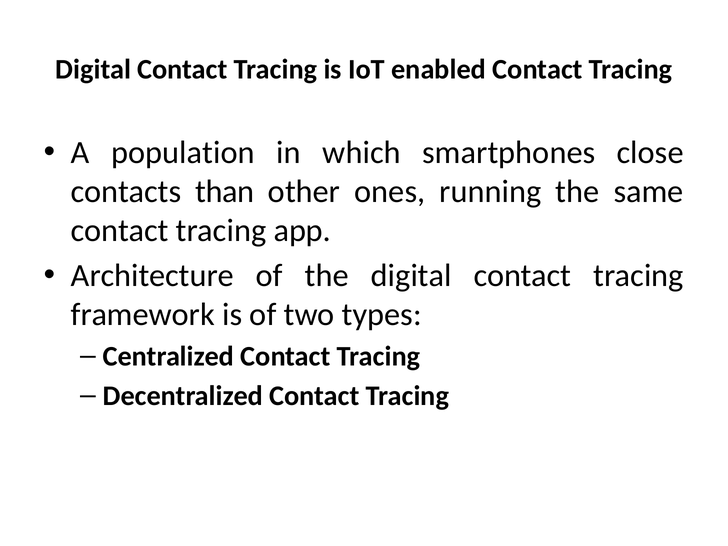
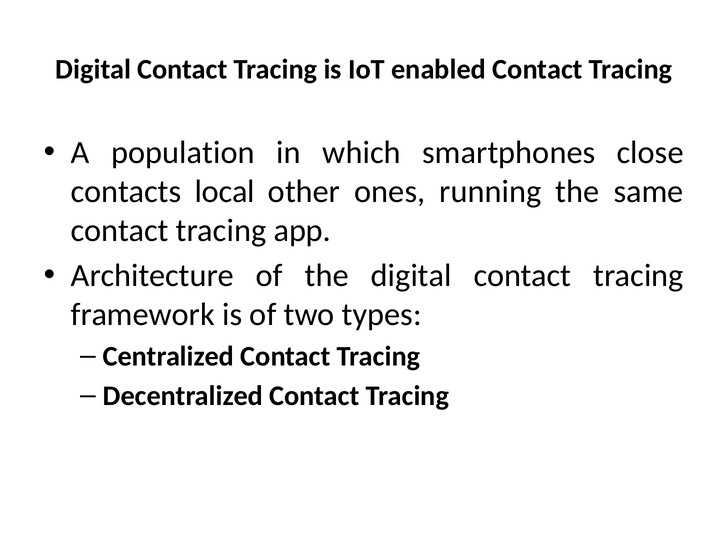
than: than -> local (225, 192)
